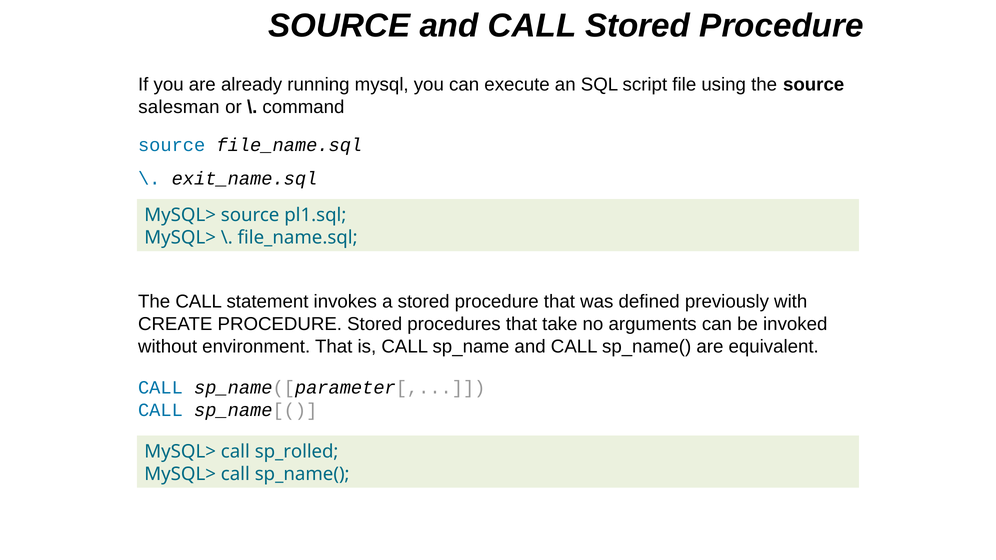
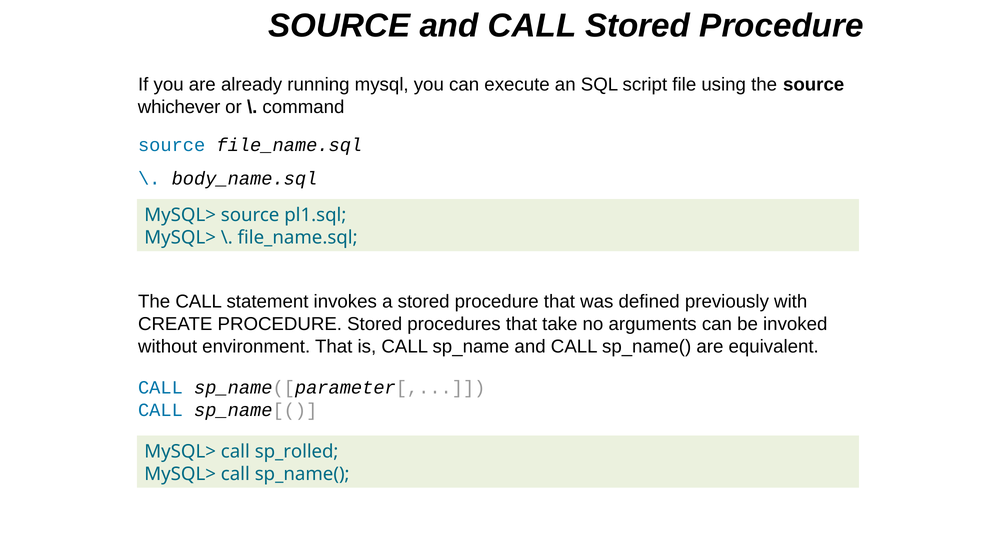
salesman: salesman -> whichever (179, 107)
exit_name.sql: exit_name.sql -> body_name.sql (244, 179)
